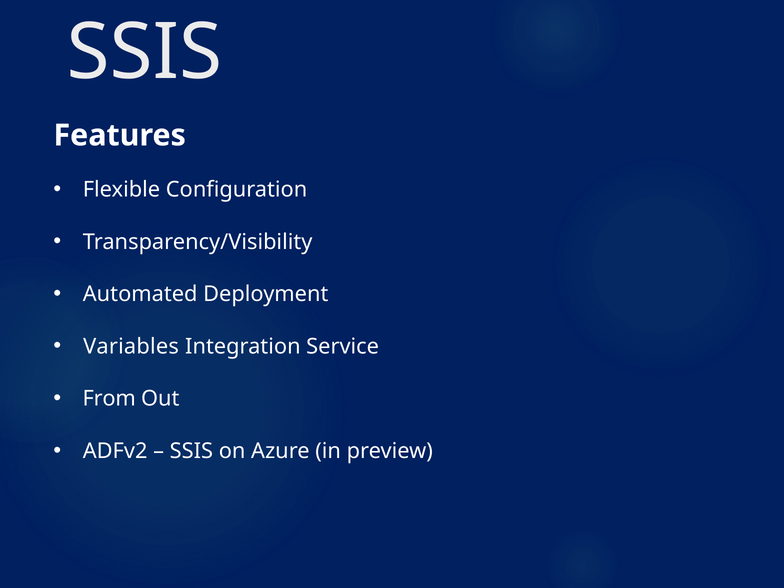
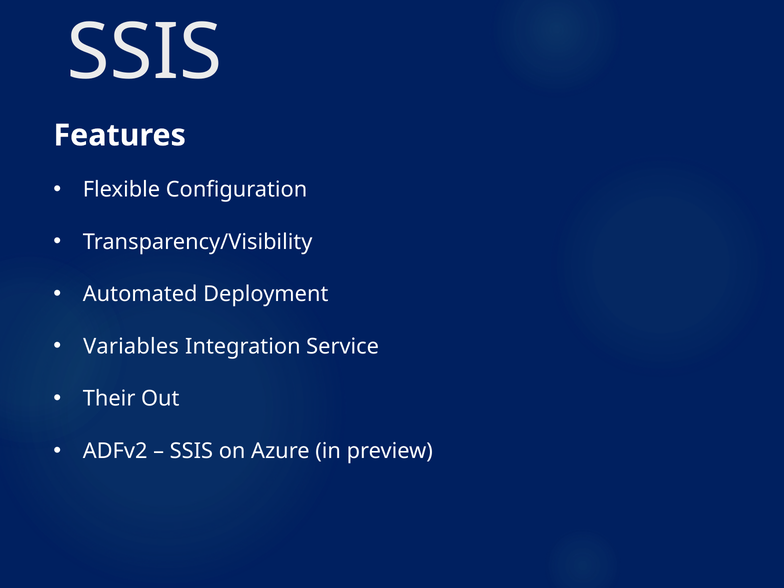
From: From -> Their (109, 399)
